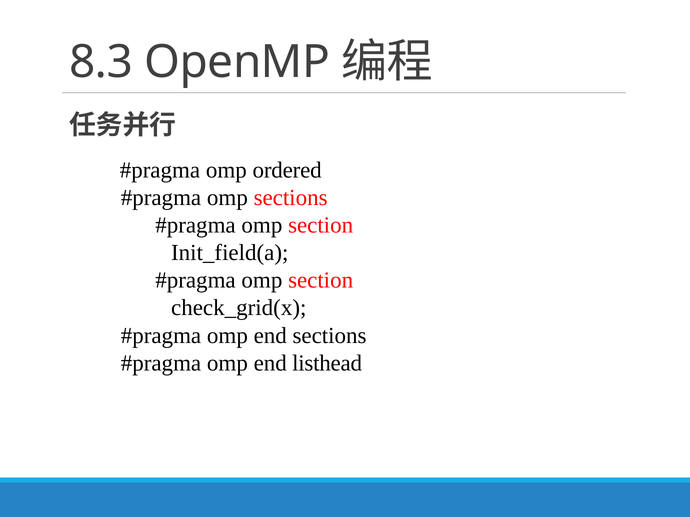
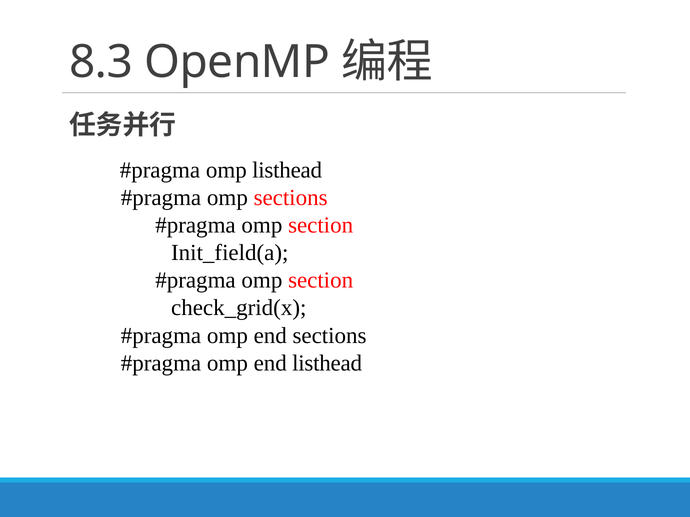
omp ordered: ordered -> listhead (287, 170)
